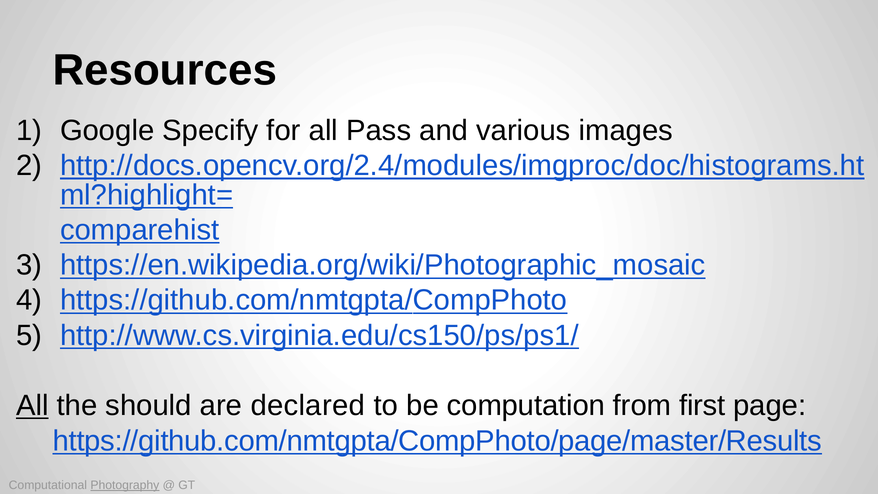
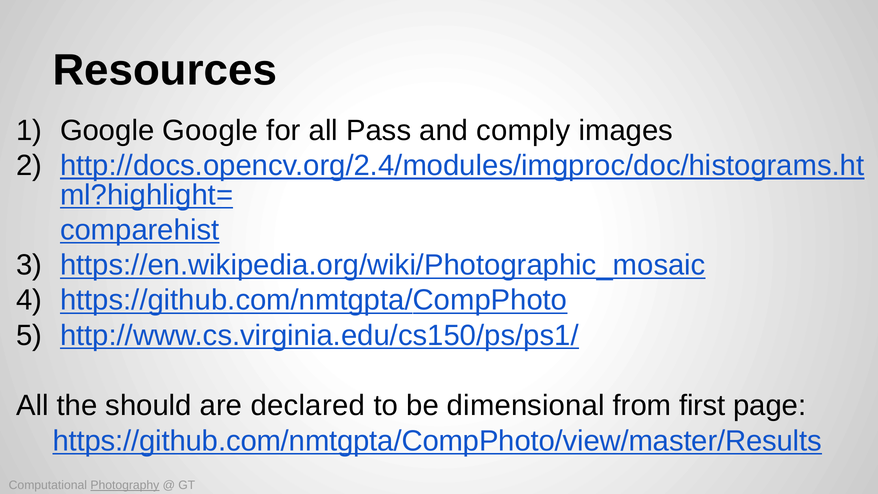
Google Specify: Specify -> Google (210, 131)
various: various -> comply (523, 131)
All underline: present -> none (32, 406)
computation: computation -> dimensional (526, 406)
https://github.com/nmtgpta/CompPhoto/page/master/Results: https://github.com/nmtgpta/CompPhoto/page/master/Results -> https://github.com/nmtgpta/CompPhoto/view/master/Results (437, 441)
